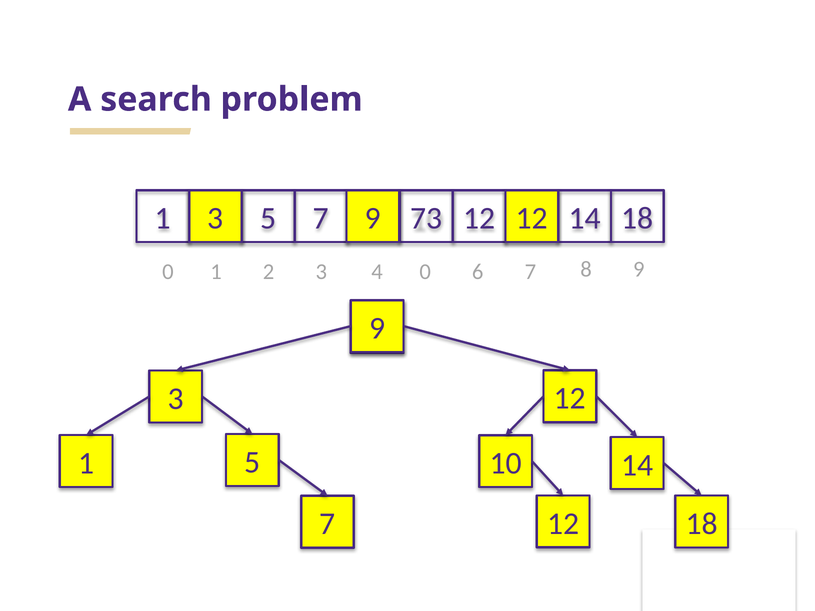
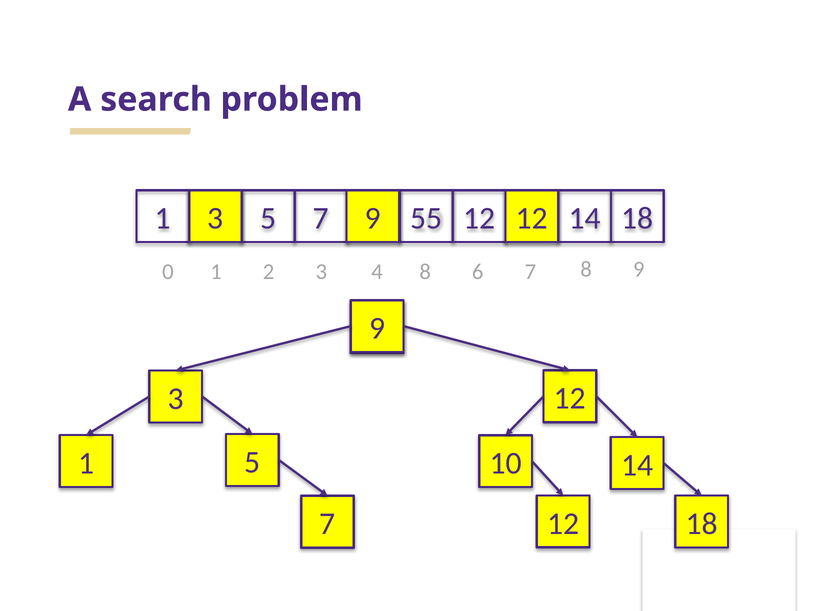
73: 73 -> 55 (426, 218)
4 0: 0 -> 8 (425, 272)
